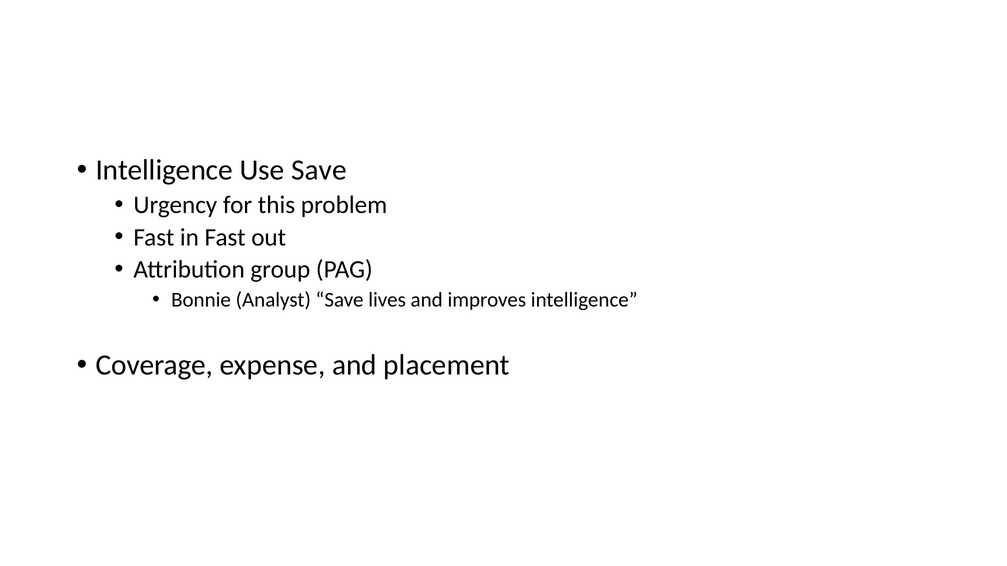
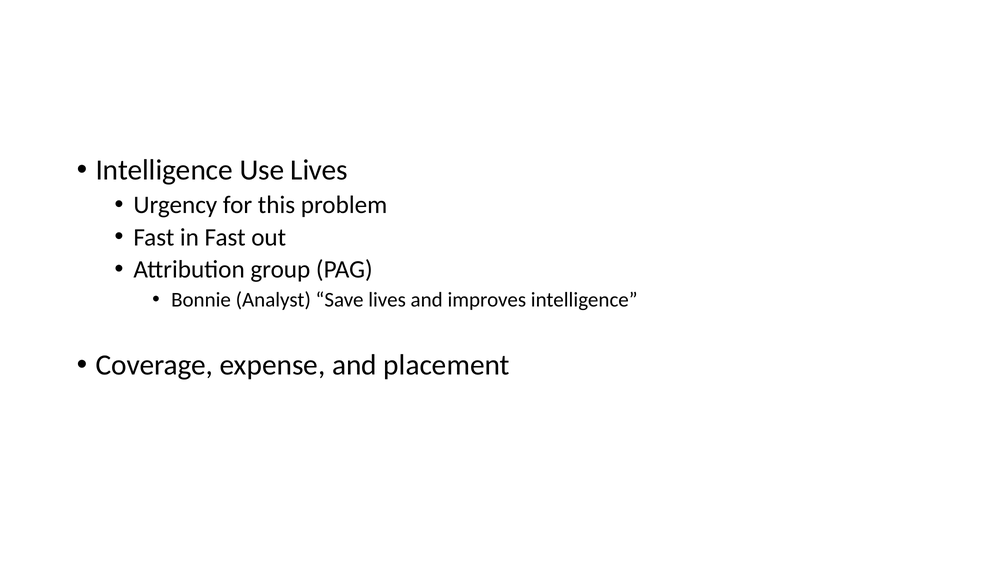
Use Save: Save -> Lives (319, 170)
